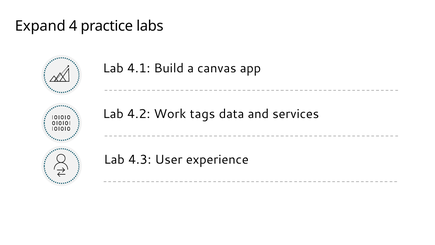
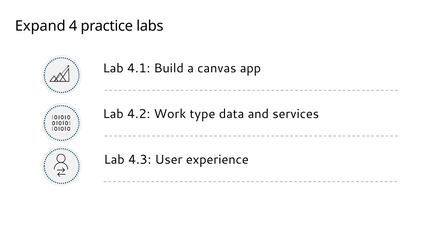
tags: tags -> type (202, 114)
